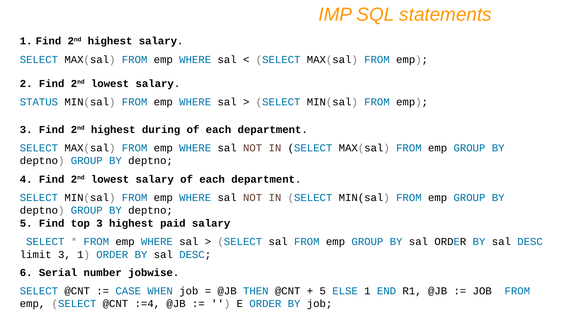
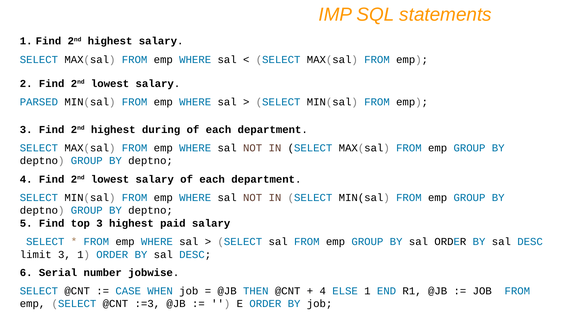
STATUS: STATUS -> PARSED (39, 102)
5: 5 -> 4 (323, 291)
:=4: :=4 -> :=3 (147, 304)
